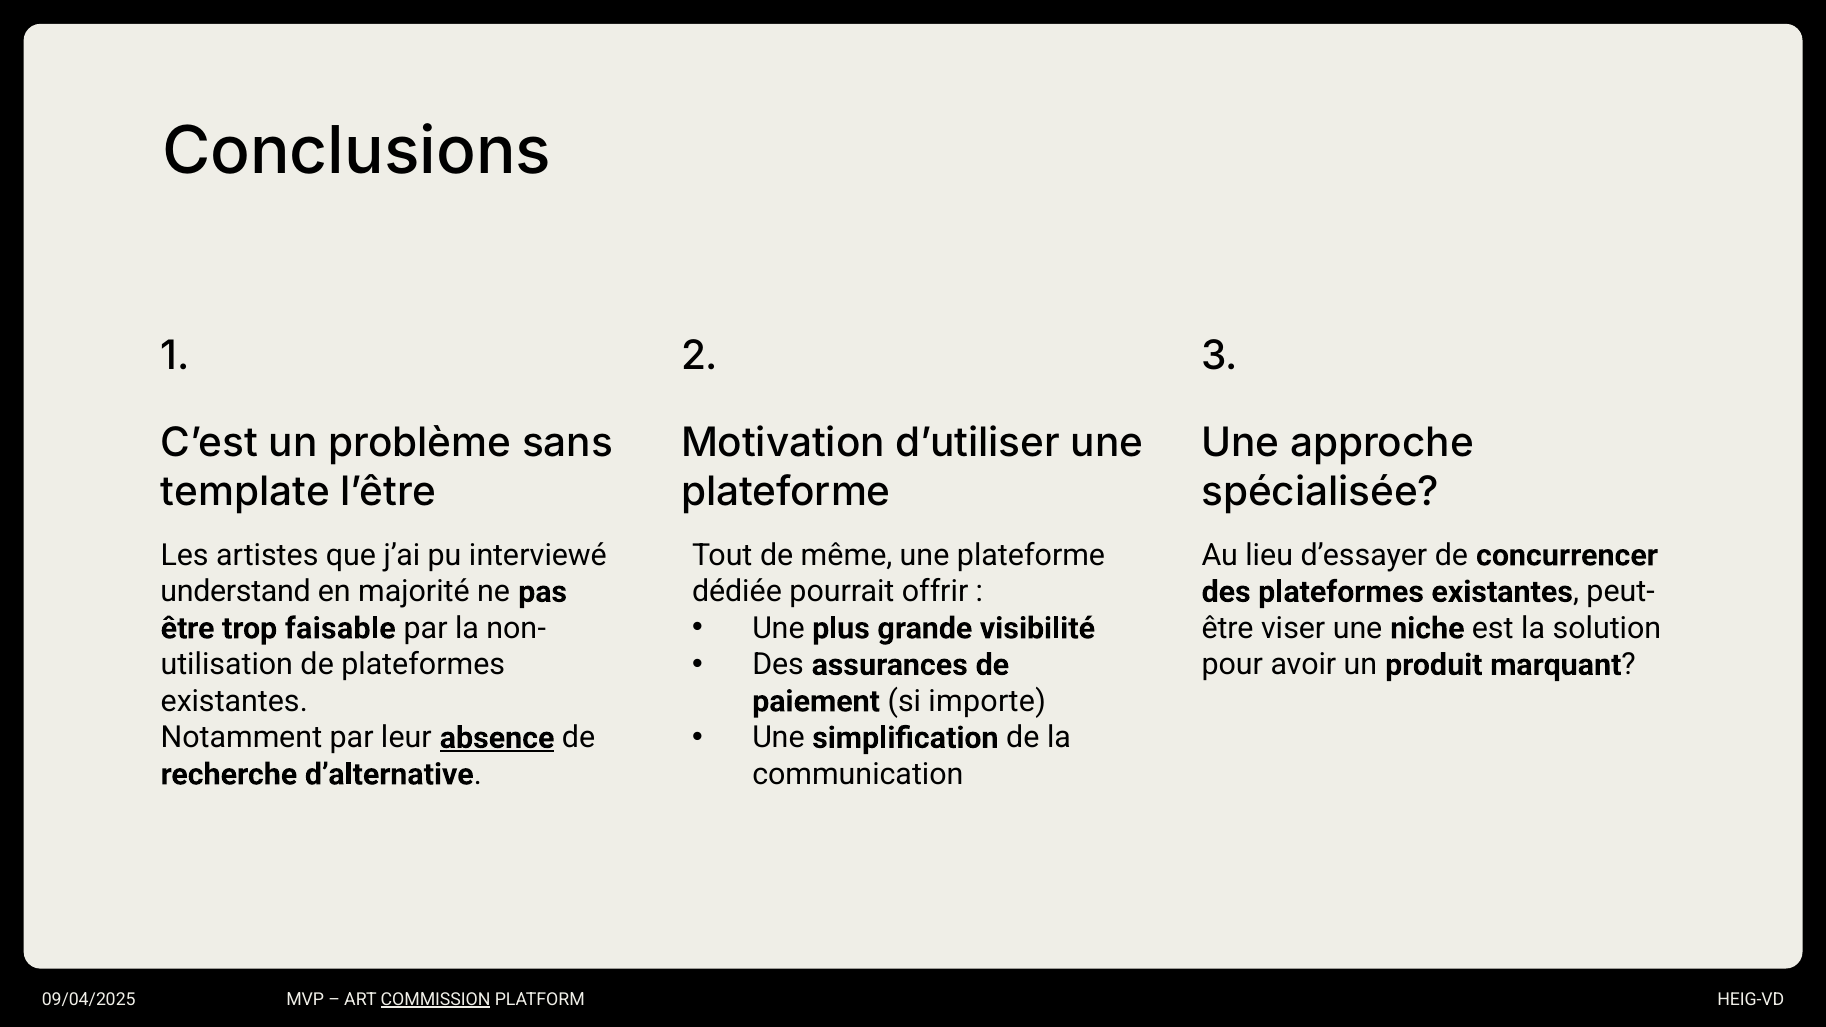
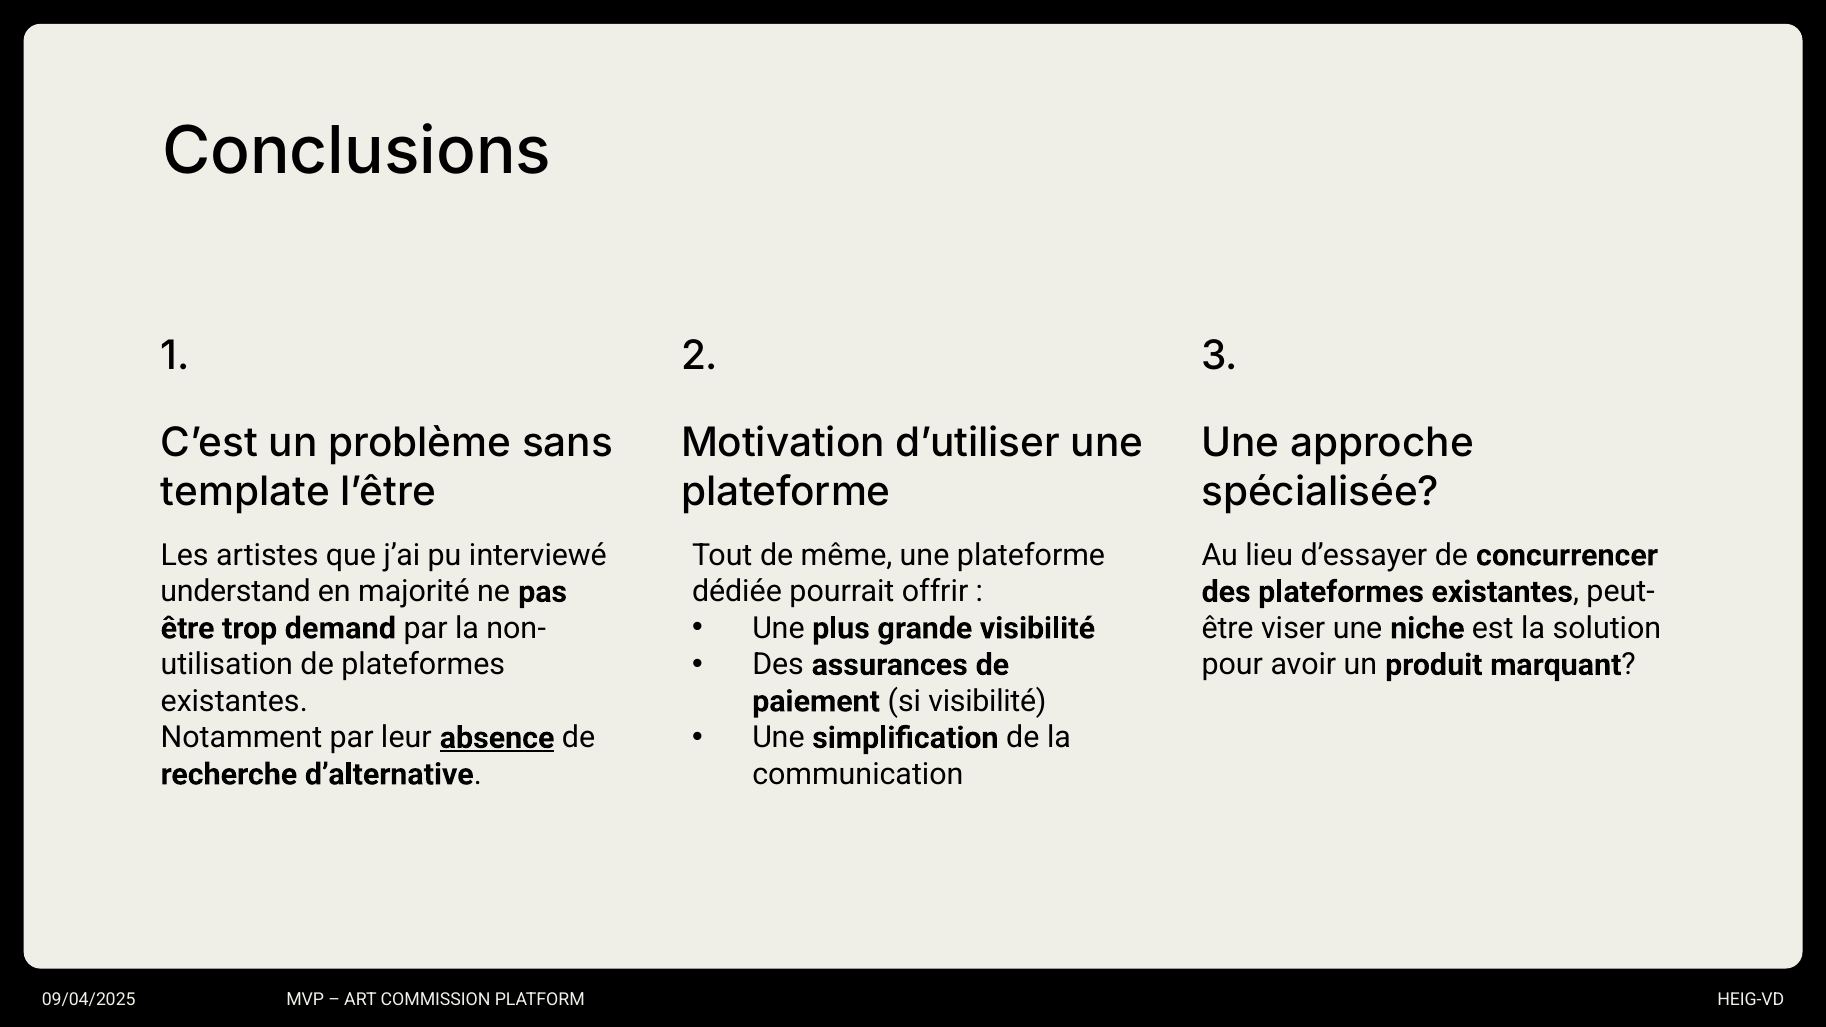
faisable: faisable -> demand (340, 628)
si importe: importe -> visibilité (987, 702)
COMMISSION underline: present -> none (436, 1000)
